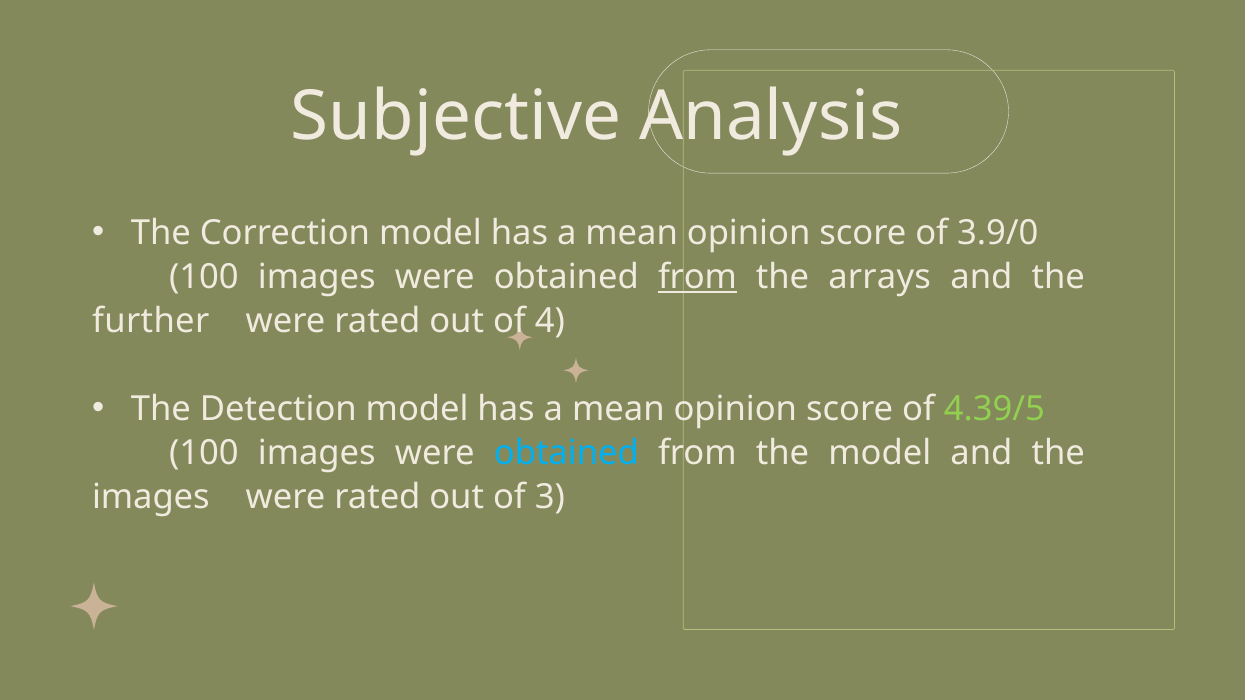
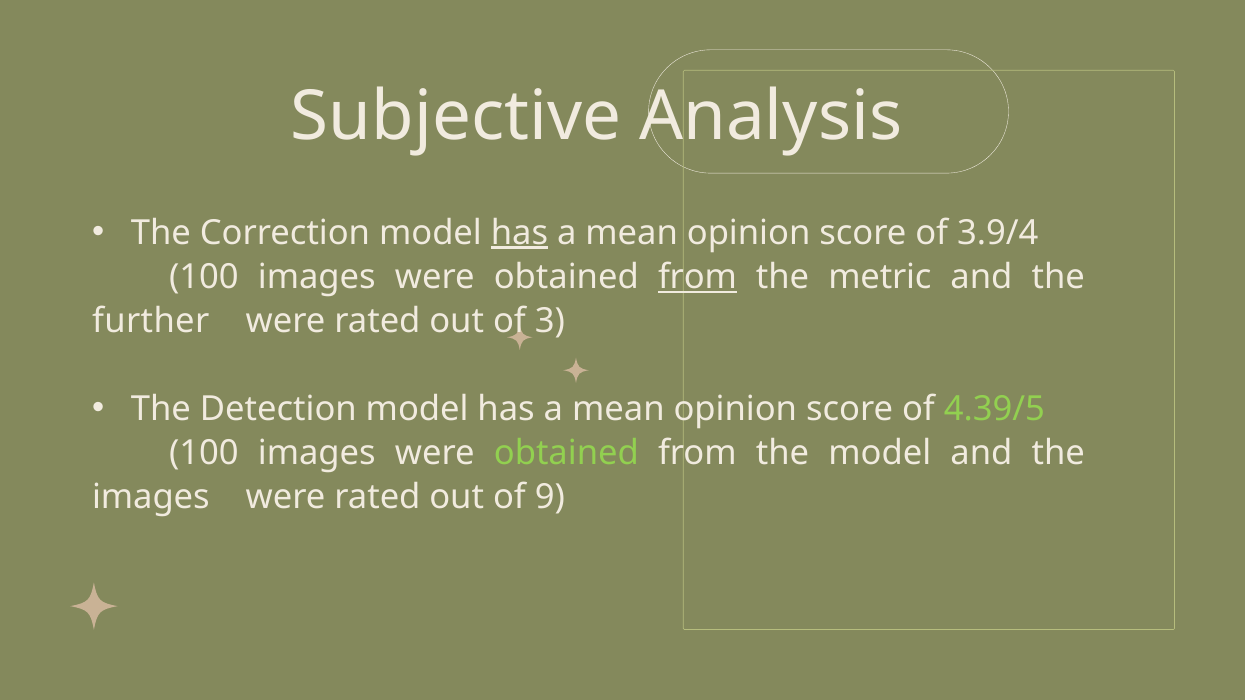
has underline: none -> present (519, 233)
3.9/0: 3.9/0 -> 3.9/4 (998, 233)
arrays: arrays -> metric (880, 277)
4: 4 -> 3 (550, 321)
obtained colour: light blue -> light green (566, 453)
3: 3 -> 9 (550, 497)
